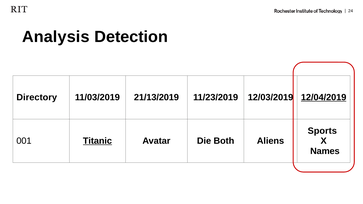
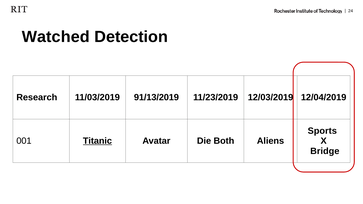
Analysis: Analysis -> Watched (56, 37)
Directory: Directory -> Research (37, 98)
21/13/2019: 21/13/2019 -> 91/13/2019 (156, 98)
12/04/2019 underline: present -> none (324, 98)
Names: Names -> Bridge (325, 151)
